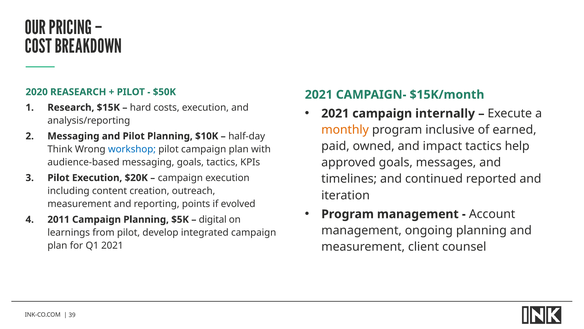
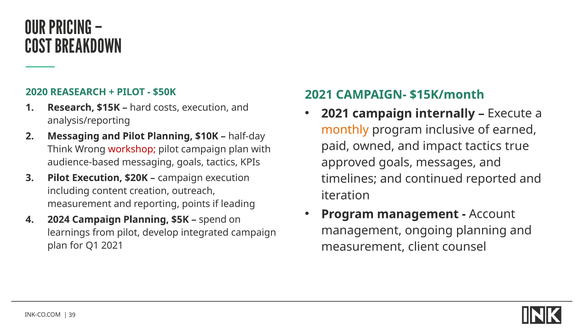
help: help -> true (517, 146)
workshop colour: blue -> red (132, 149)
evolved: evolved -> leading (238, 204)
2011: 2011 -> 2024 (59, 219)
digital: digital -> spend (213, 219)
